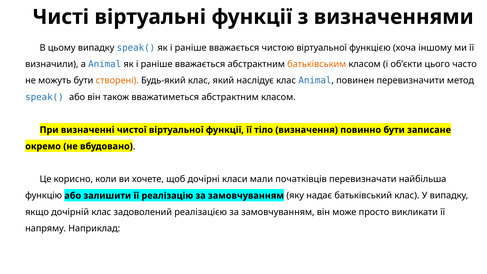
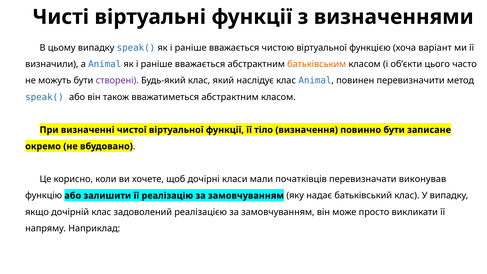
іншому: іншому -> варіант (435, 48)
створені colour: orange -> purple (117, 81)
найбільша: найбільша -> виконував (423, 179)
